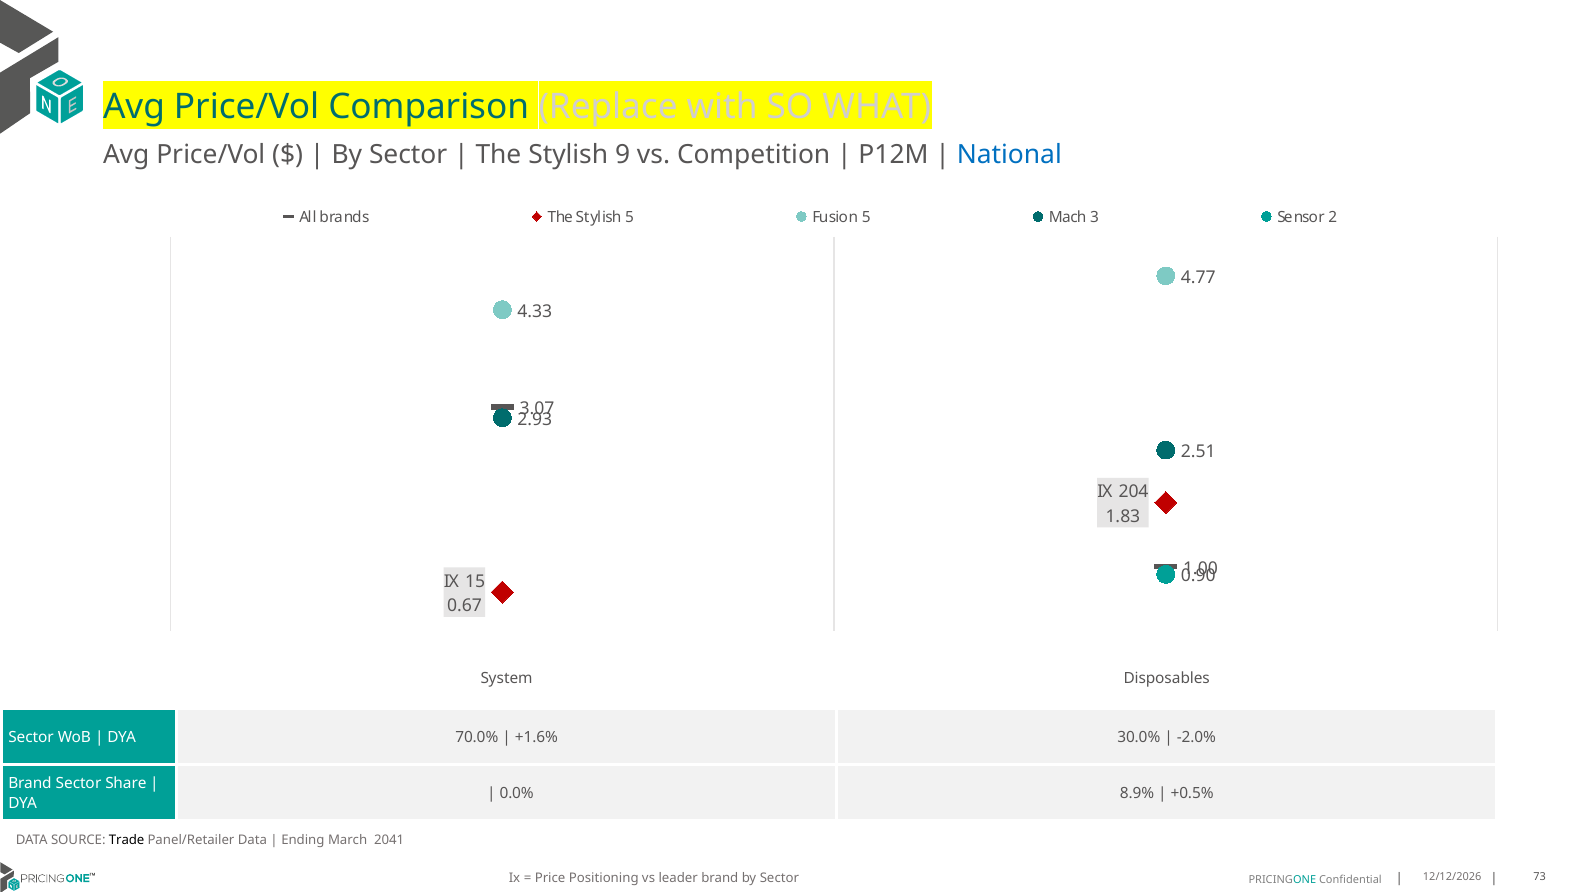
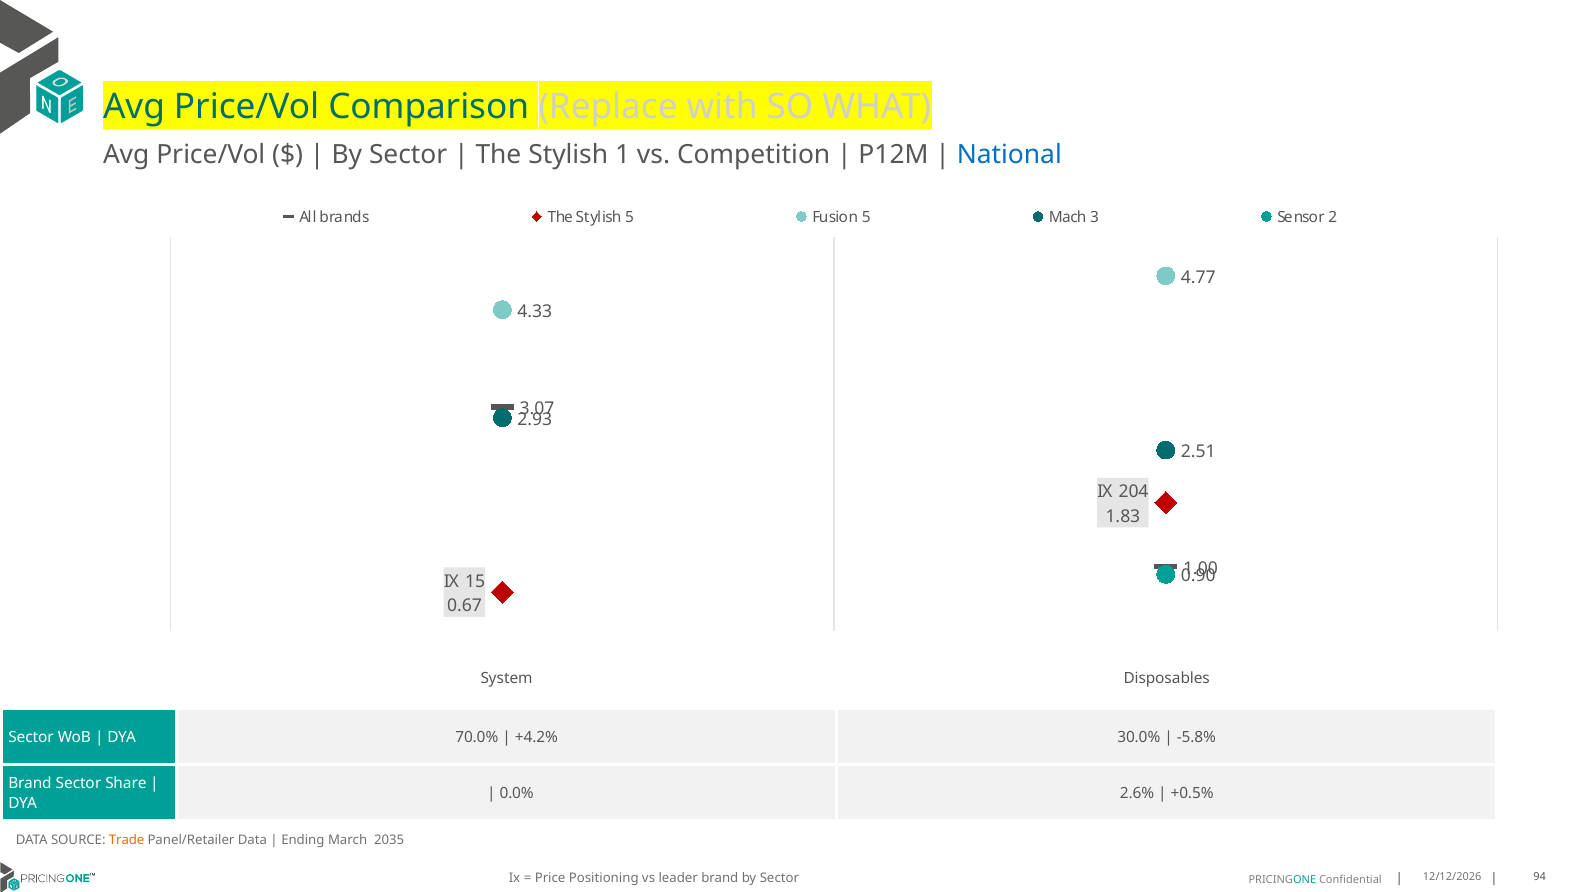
9: 9 -> 1 (623, 155)
+1.6%: +1.6% -> +4.2% (536, 737)
-2.0%: -2.0% -> -5.8% (1196, 737)
8.9%: 8.9% -> 2.6% (1137, 793)
Trade colour: black -> orange (127, 840)
2041: 2041 -> 2035 (389, 840)
73: 73 -> 94 (1540, 877)
